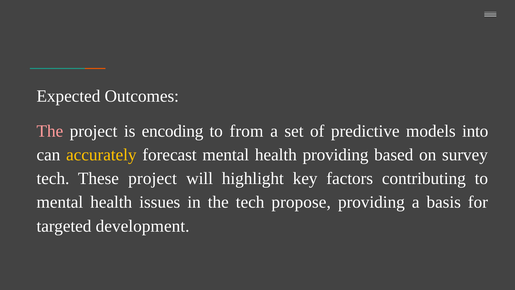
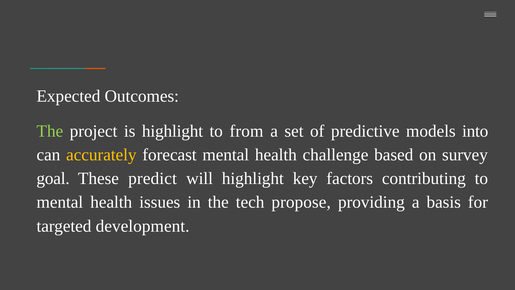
The colour: pink -> light green (50, 131)
is encoding: encoding -> highlight (173, 131)
health providing: providing -> challenge (335, 155)
tech: tech -> goal (53, 178)
These project: project -> predict (153, 178)
